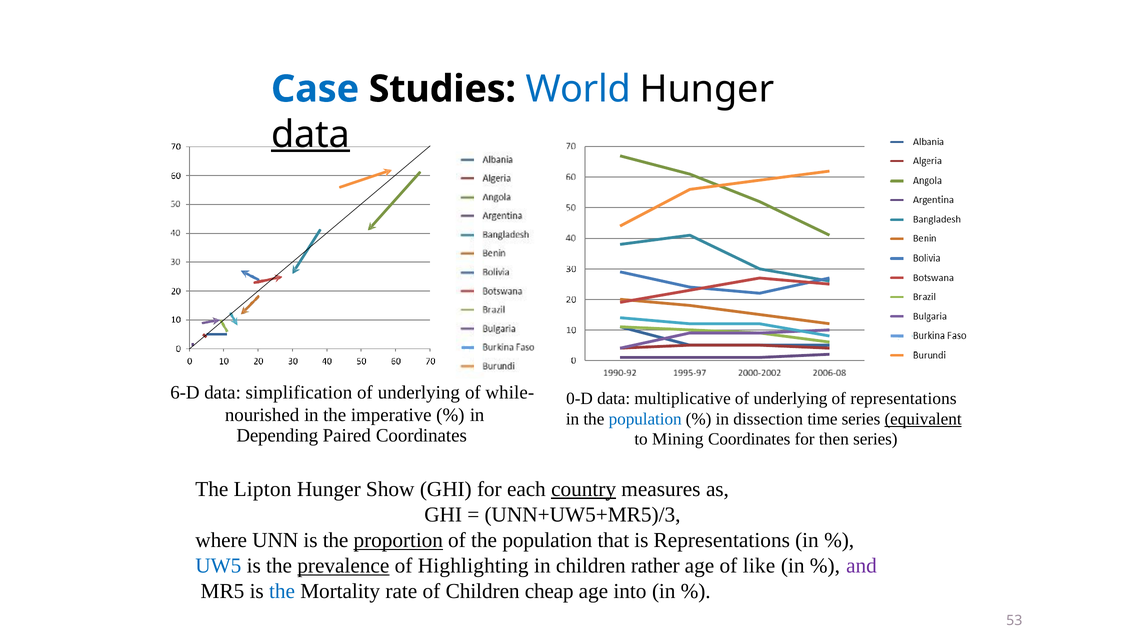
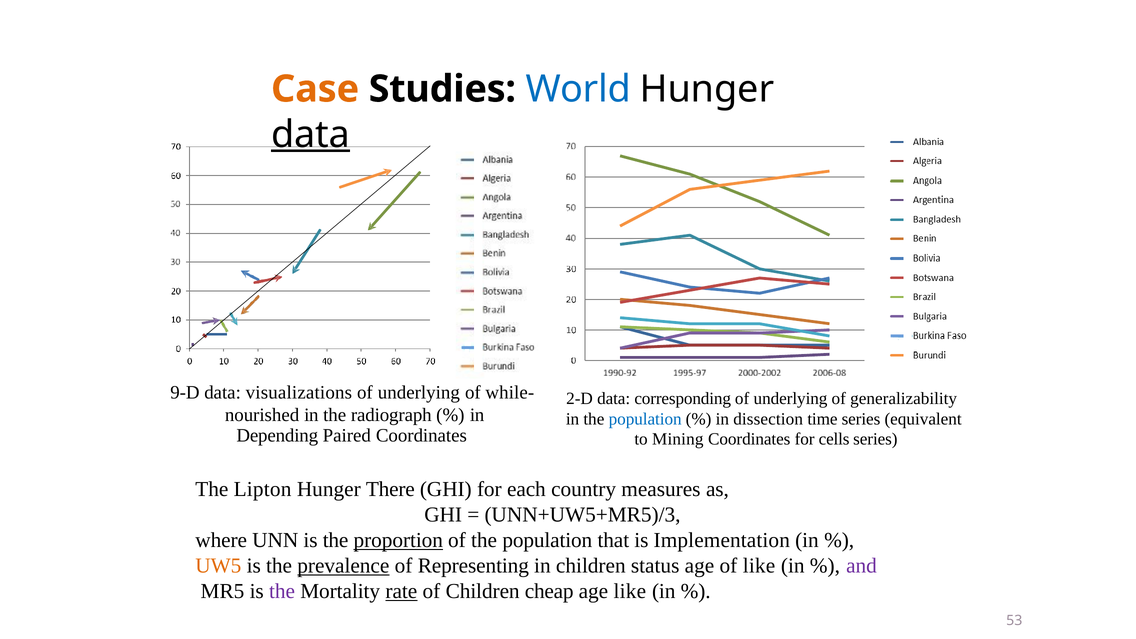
Case colour: blue -> orange (315, 89)
6-D: 6-D -> 9-D (185, 393)
simplification: simplification -> visualizations (299, 393)
0-D: 0-D -> 2-D (580, 399)
multiplicative: multiplicative -> corresponding (683, 399)
of representations: representations -> generalizability (904, 399)
imperative: imperative -> radiograph (391, 415)
equivalent underline: present -> none (923, 419)
then: then -> cells (834, 439)
Show: Show -> There (390, 489)
country underline: present -> none (584, 489)
is Representations: Representations -> Implementation (722, 540)
UW5 colour: blue -> orange (218, 566)
Highlighting: Highlighting -> Representing (473, 566)
rather: rather -> status (655, 566)
the colour: blue -> purple (282, 591)
rate underline: none -> present (401, 591)
age into: into -> like (630, 591)
